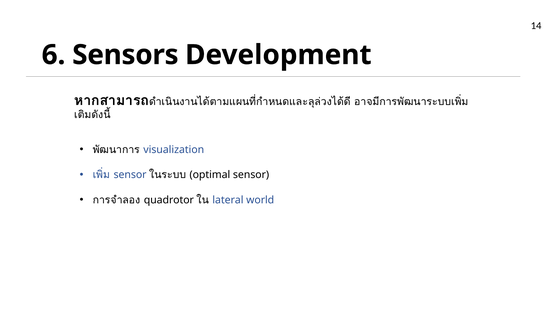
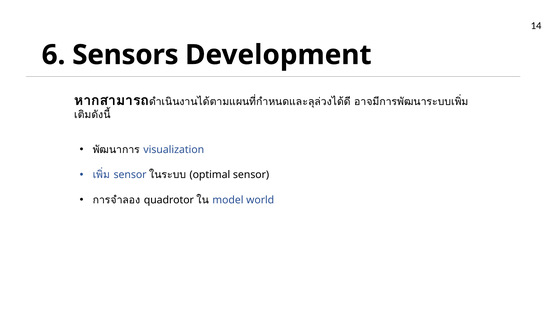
lateral: lateral -> model (228, 200)
